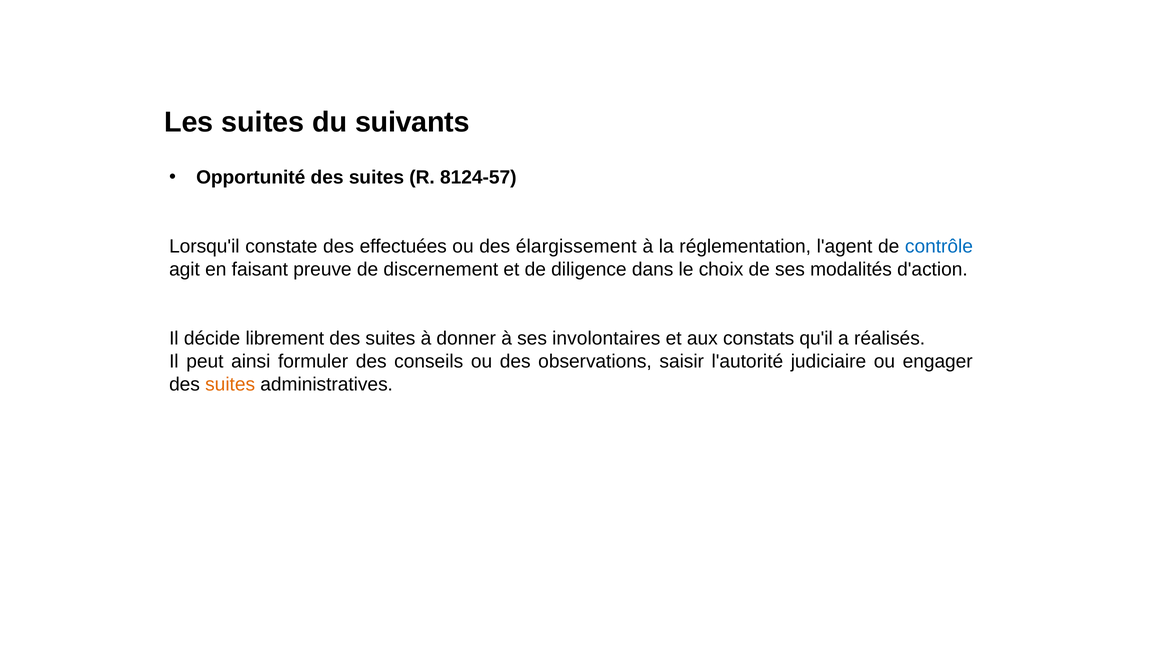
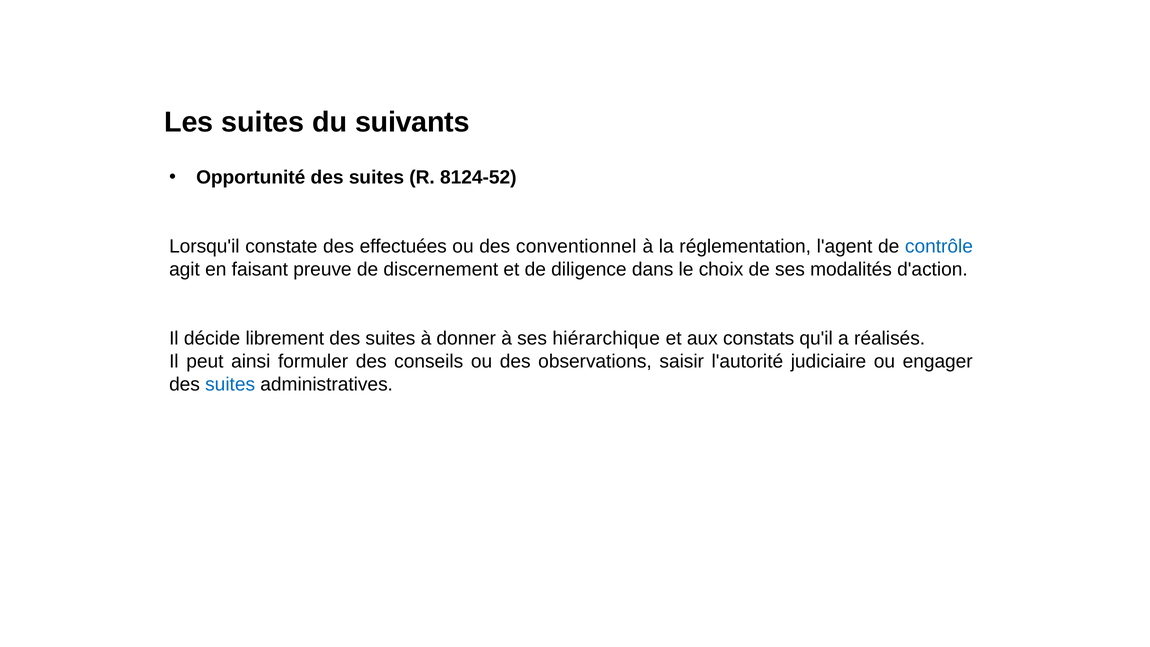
8124-57: 8124-57 -> 8124-52 (478, 177)
élargissement: élargissement -> conventionnel (576, 246)
involontaires: involontaires -> hiérarchique (606, 338)
suites colour: orange -> blue (230, 384)
